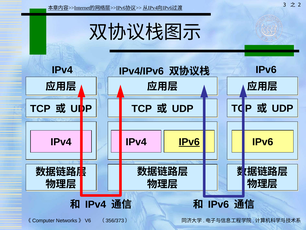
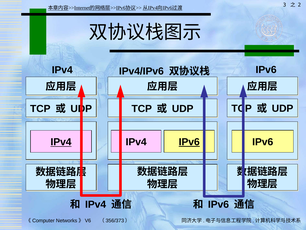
IPv4 underline: none -> present (61, 142)
